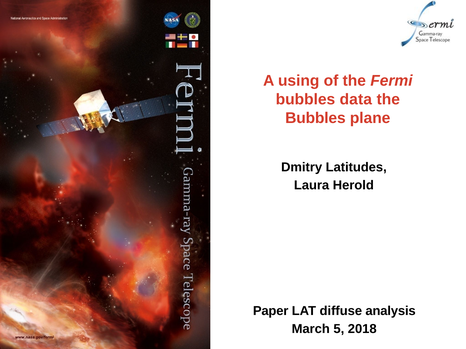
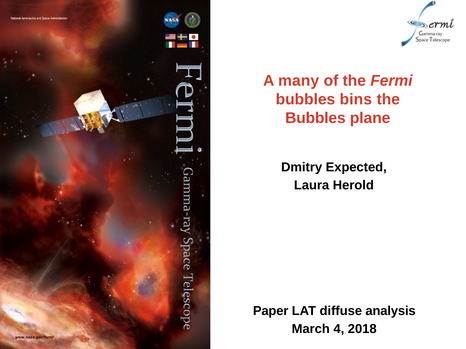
using: using -> many (299, 81)
data: data -> bins (356, 100)
Latitudes: Latitudes -> Expected (356, 167)
5: 5 -> 4 (339, 329)
